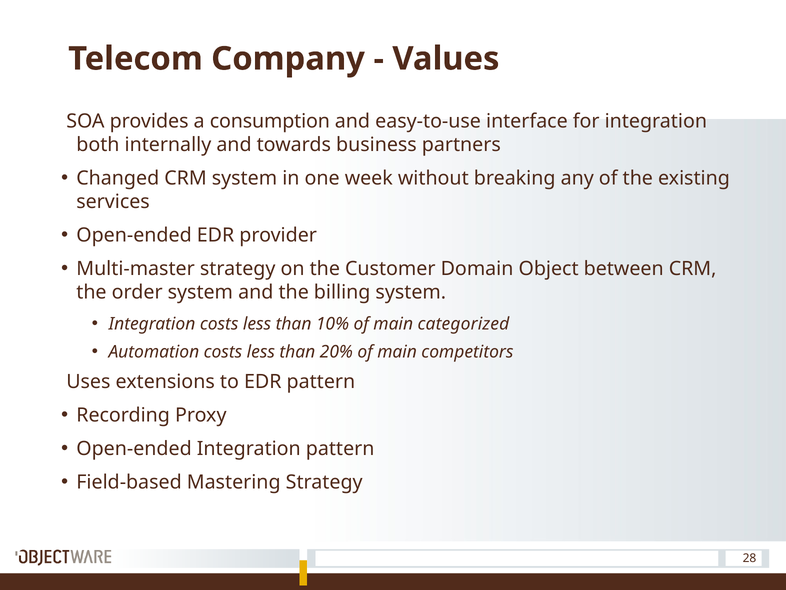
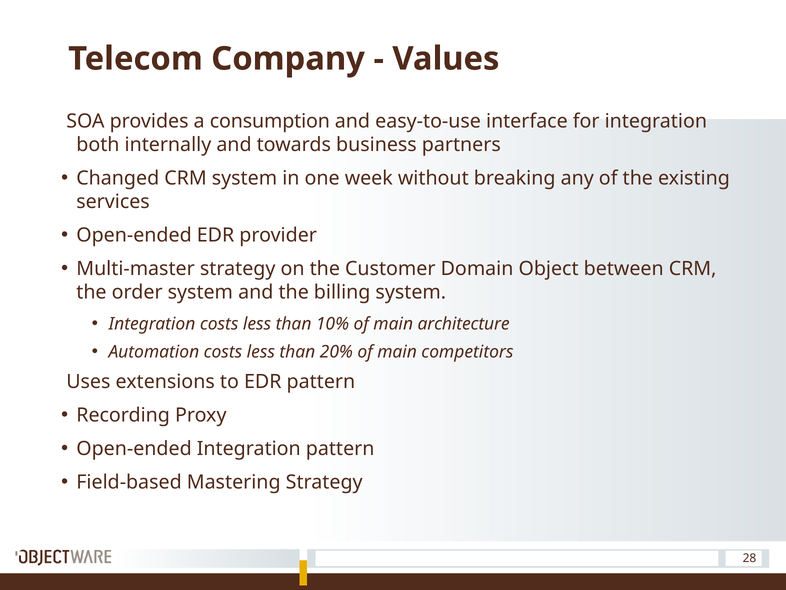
categorized: categorized -> architecture (464, 324)
